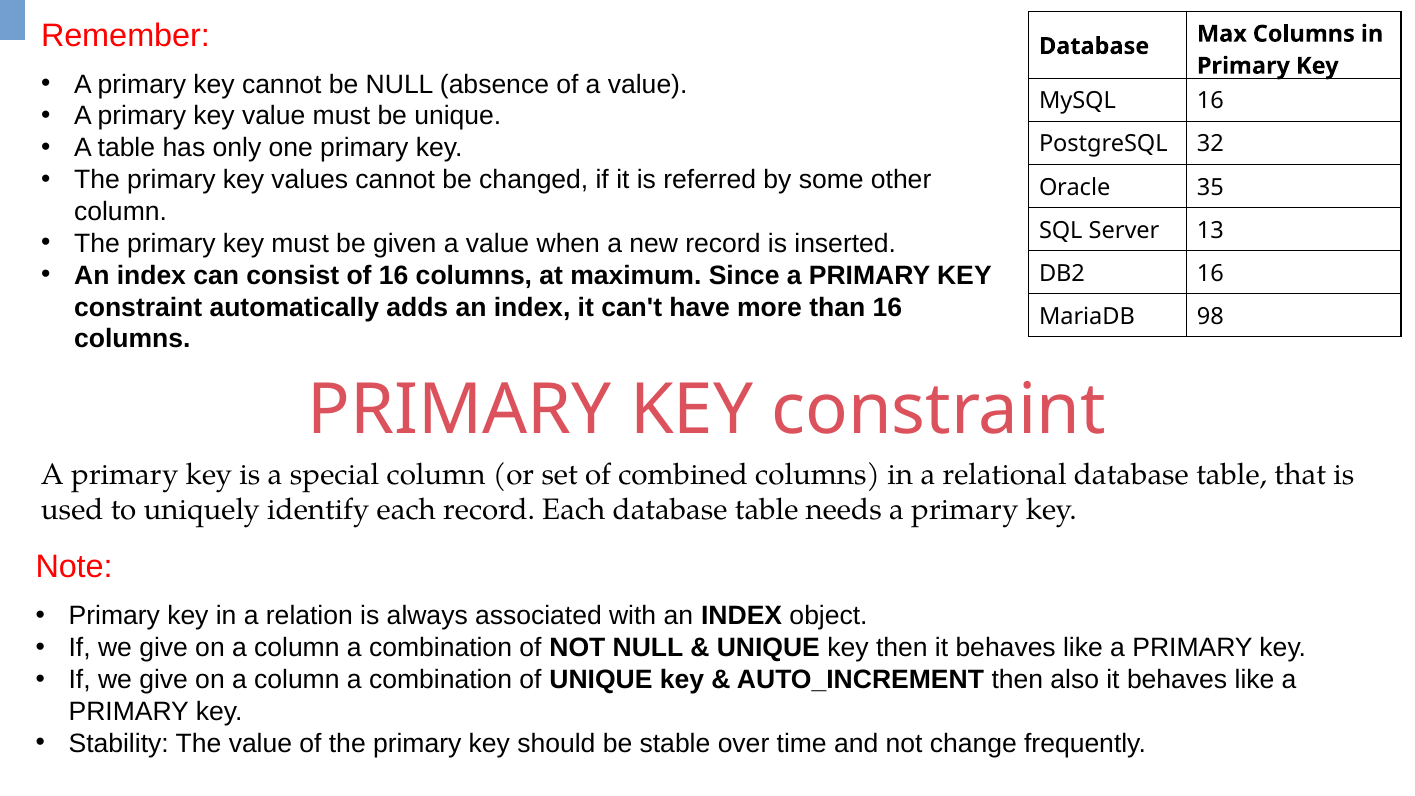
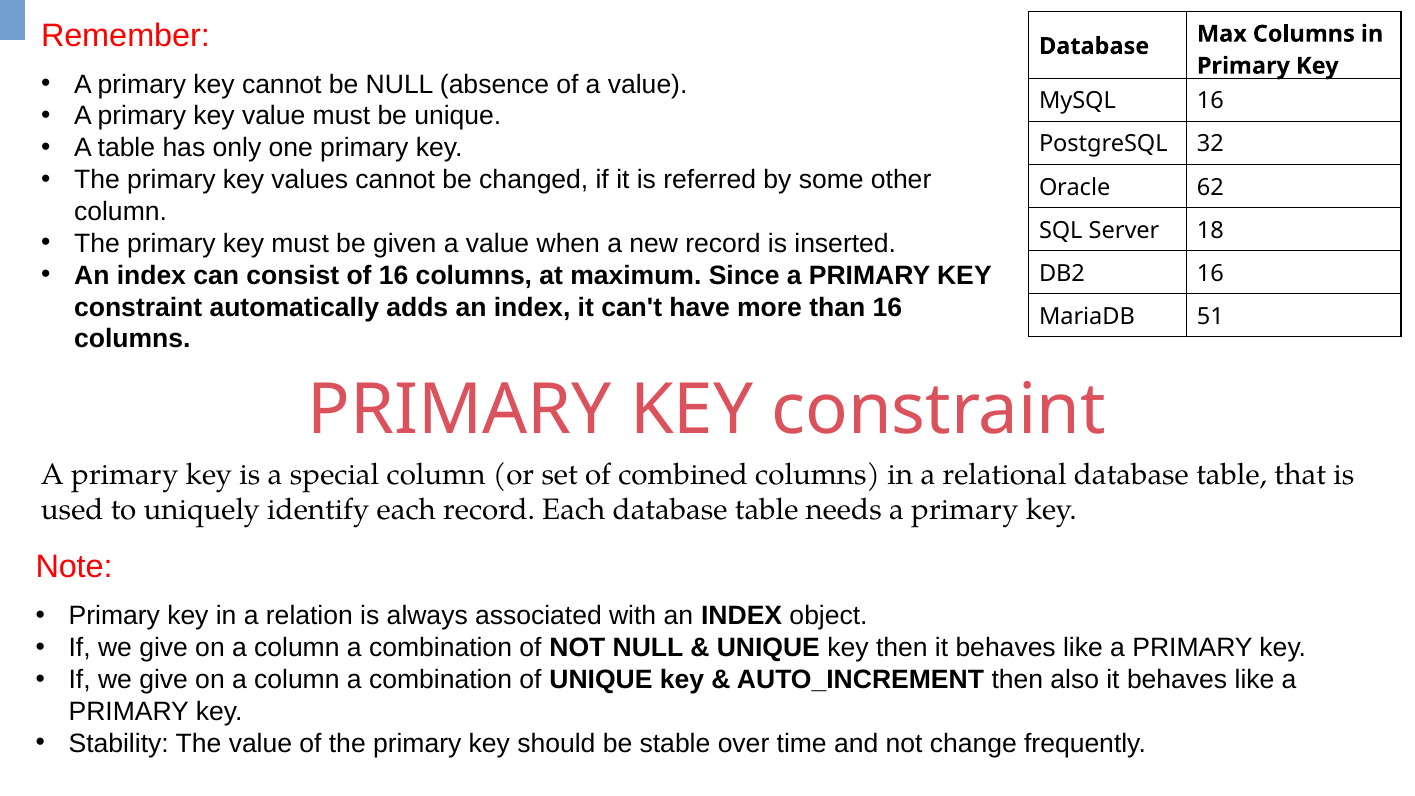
35: 35 -> 62 (1210, 187)
13: 13 -> 18 (1210, 230)
98: 98 -> 51 (1210, 316)
